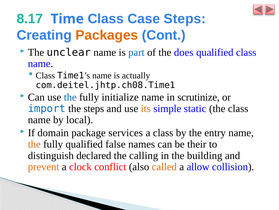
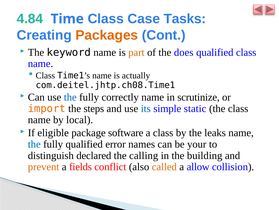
8.17: 8.17 -> 4.84 (30, 19)
Case Steps: Steps -> Tasks (185, 19)
unclear: unclear -> keyword (69, 52)
part colour: blue -> orange (136, 52)
initialize: initialize -> correctly (120, 97)
import colour: blue -> orange (47, 108)
its colour: orange -> blue (146, 108)
domain: domain -> eligible (53, 132)
services: services -> software (126, 132)
entry: entry -> leaks (215, 132)
the colour: orange -> blue (34, 144)
false: false -> error (116, 144)
their: their -> your (197, 144)
clock: clock -> fields (80, 166)
